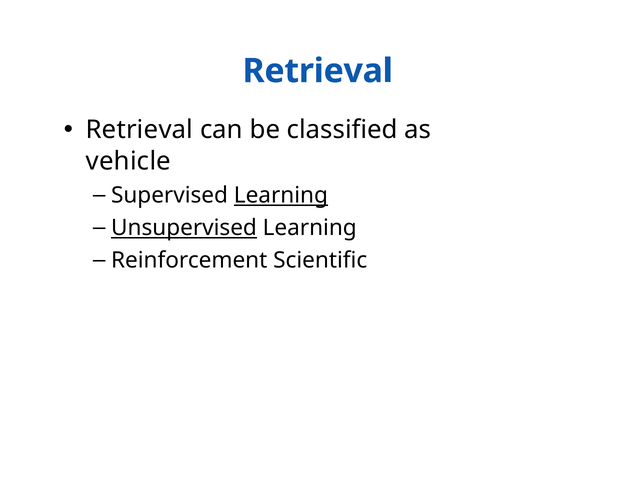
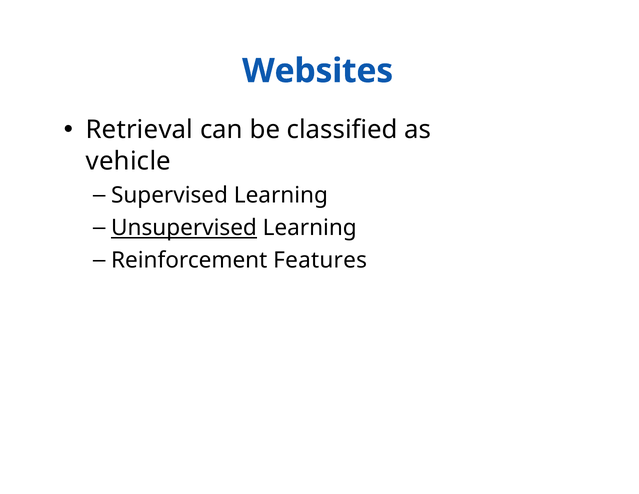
Retrieval: Retrieval -> Websites (318, 71)
Learning underline: present -> none (281, 195)
Scientific: Scientific -> Features (320, 260)
